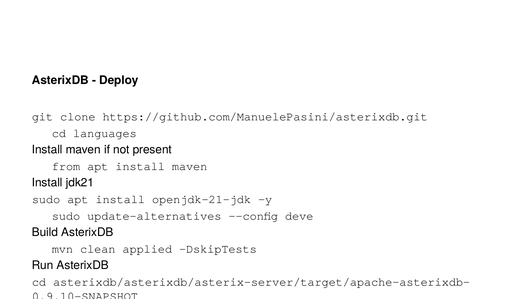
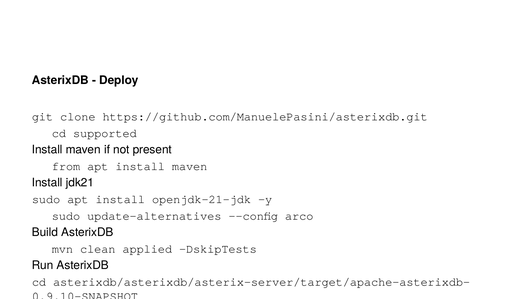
languages: languages -> supported (105, 133)
deve: deve -> arco (299, 216)
